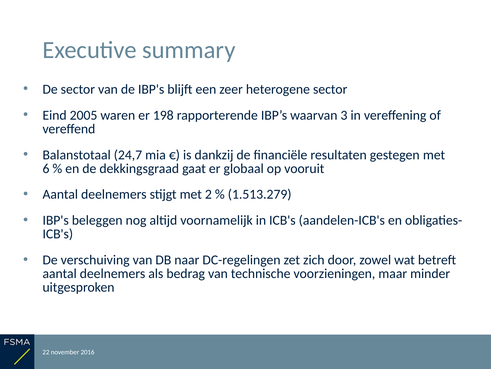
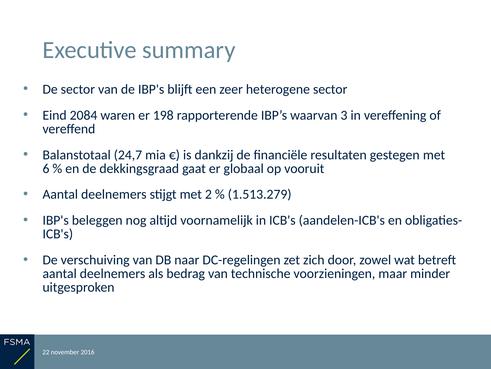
2005: 2005 -> 2084 (84, 115)
